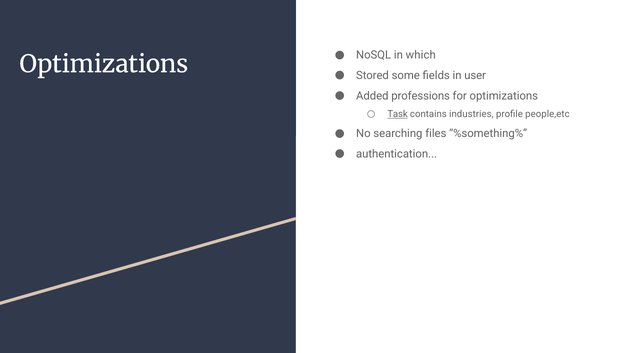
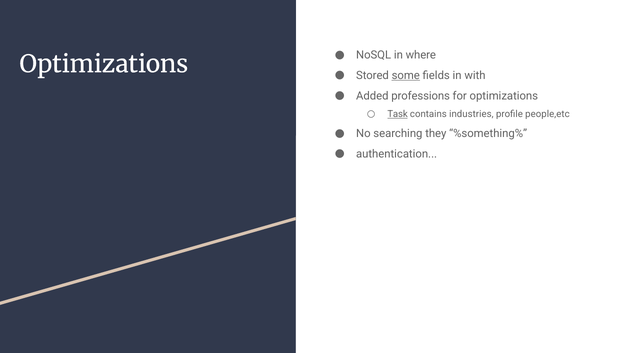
which: which -> where (421, 55)
some underline: none -> present (406, 75)
user: user -> with (475, 75)
files: files -> they (436, 133)
